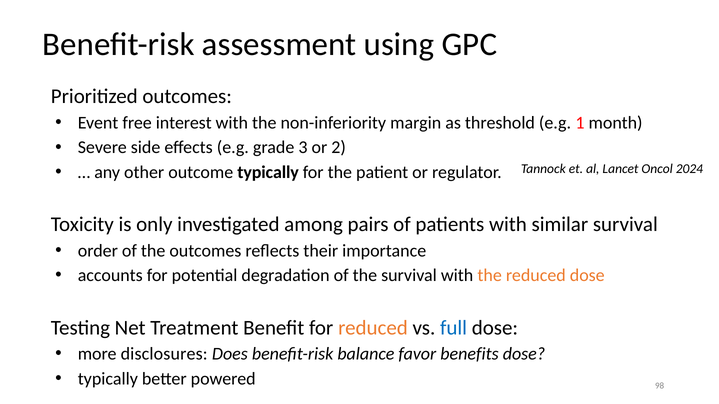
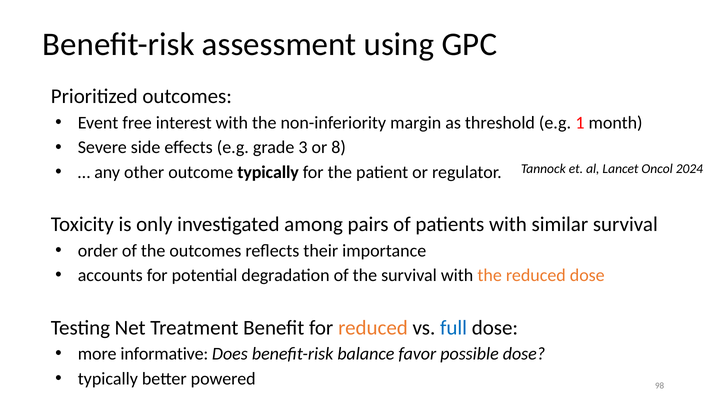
2: 2 -> 8 (339, 148)
disclosures: disclosures -> informative (164, 354)
benefits: benefits -> possible (470, 354)
